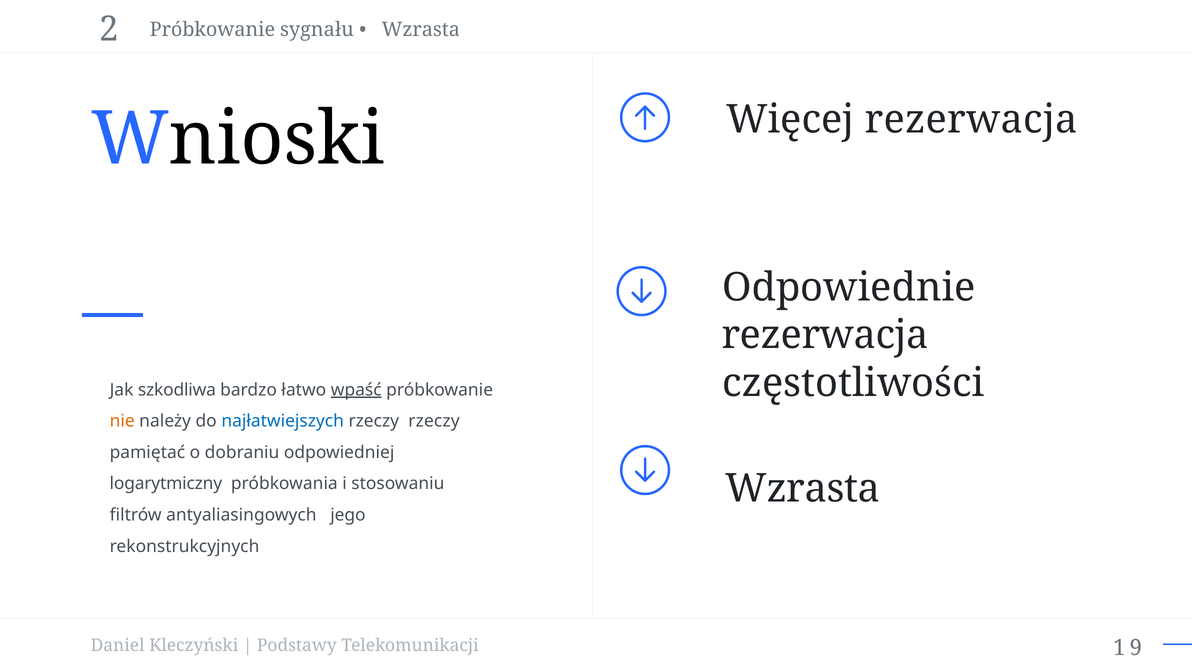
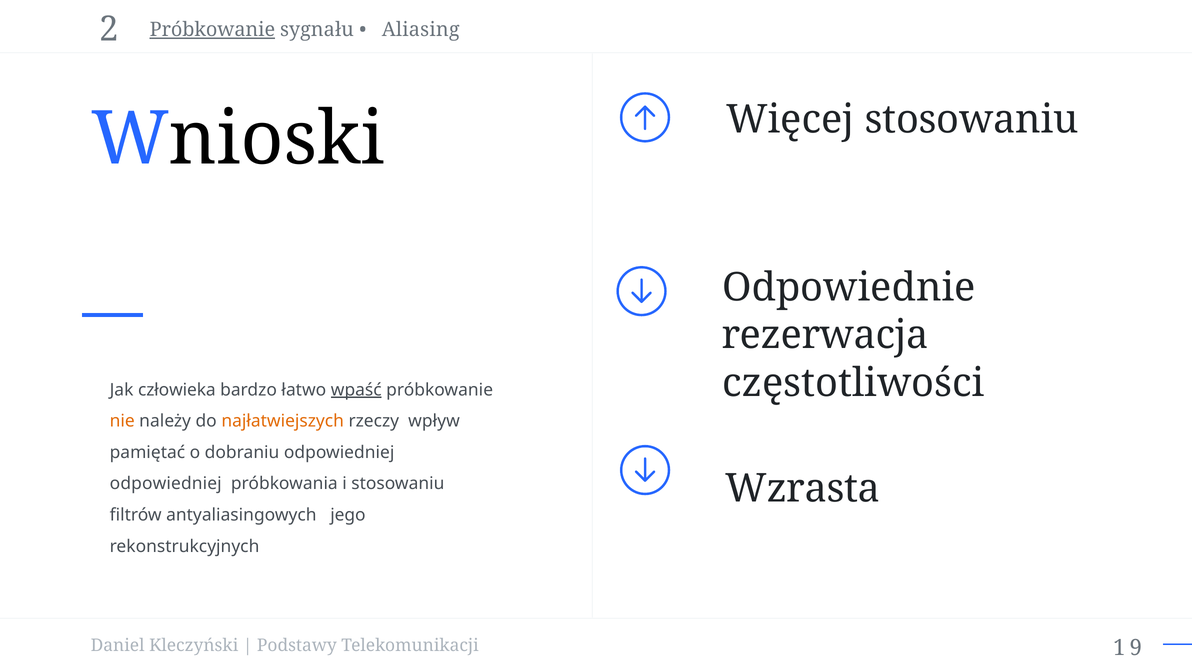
Próbkowanie underline: none -> present (212, 30)
Wzrasta: Wzrasta -> Aliasing (421, 30)
Więcej rezerwacja: rezerwacja -> stosowaniu (971, 120)
szkodliwa: szkodliwa -> człowieka (177, 389)
najłatwiejszych colour: blue -> orange (283, 421)
rzeczy rzeczy: rzeczy -> wpływ (434, 421)
logarytmiczny: logarytmiczny -> odpowiedniej (166, 483)
